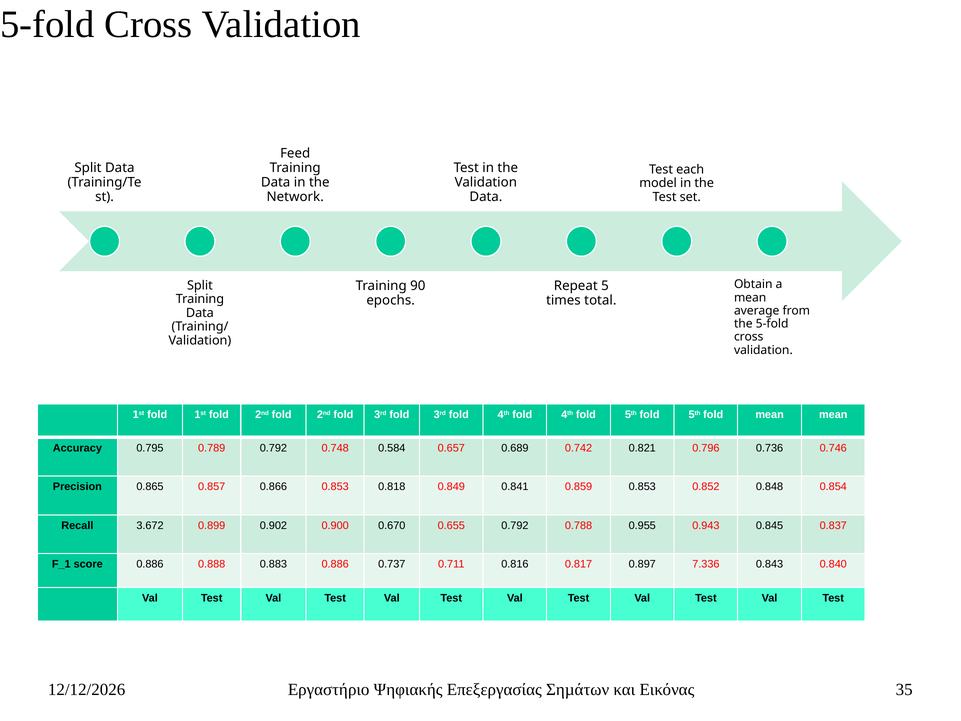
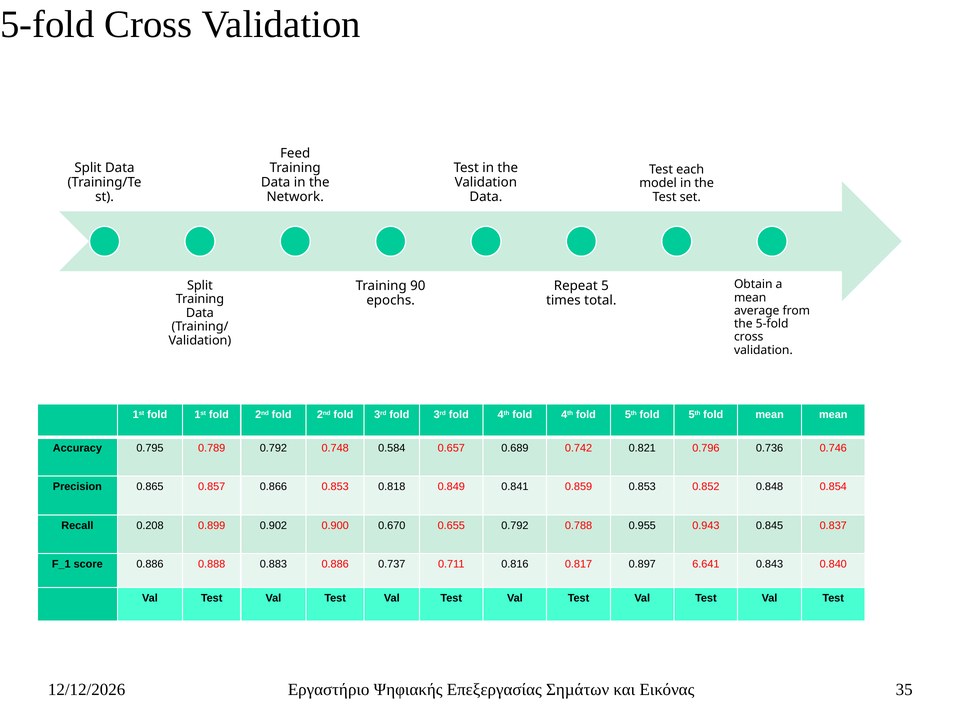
3.672: 3.672 -> 0.208 (150, 525)
7.336: 7.336 -> 6.641 (706, 564)
